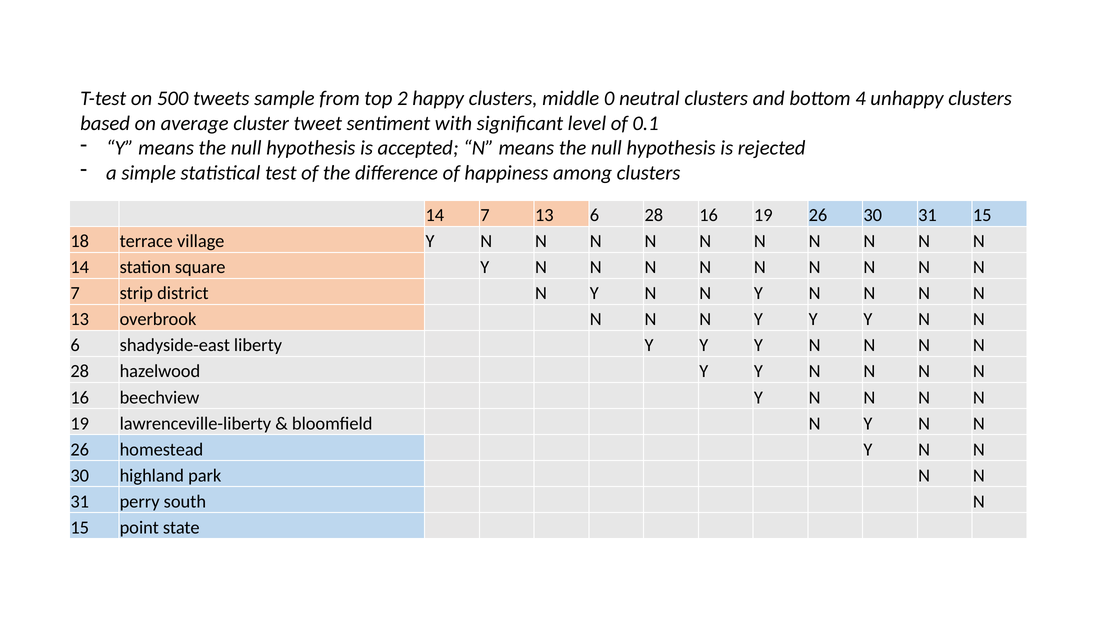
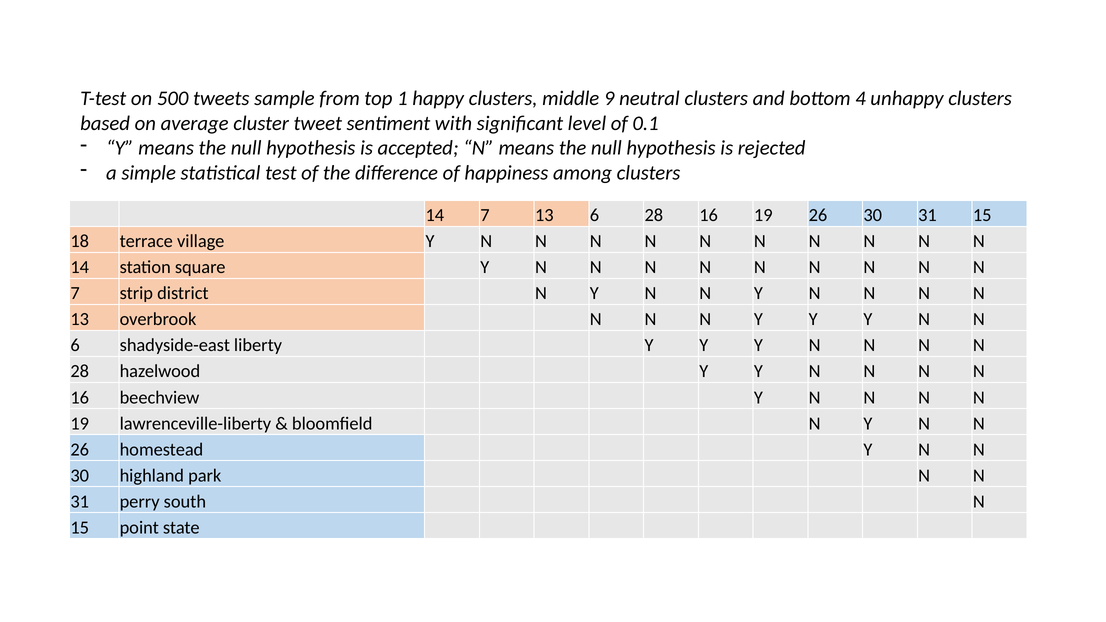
2: 2 -> 1 (402, 98)
0: 0 -> 9 (609, 98)
